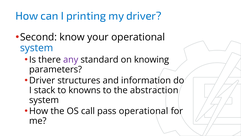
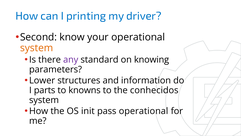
system colour: blue -> orange (37, 48)
Driver: Driver -> Lower (42, 80)
stack: stack -> parts (45, 90)
abstraction: abstraction -> conhecidos (154, 90)
call: call -> init (88, 111)
